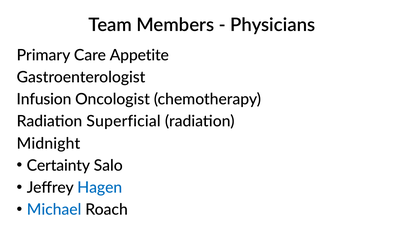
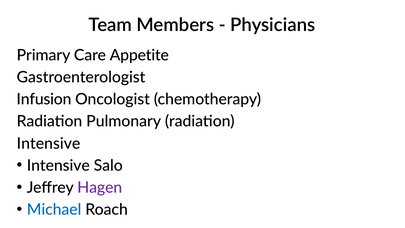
Superficial: Superficial -> Pulmonary (124, 121)
Midnight: Midnight -> Intensive (48, 143)
Certainty: Certainty -> Intensive (58, 165)
Hagen colour: blue -> purple (100, 188)
